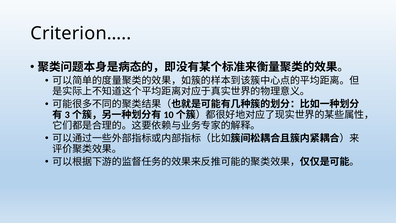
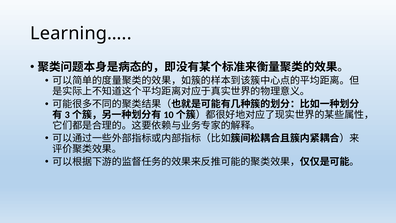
Criterion…: Criterion… -> Learning… (81, 33)
